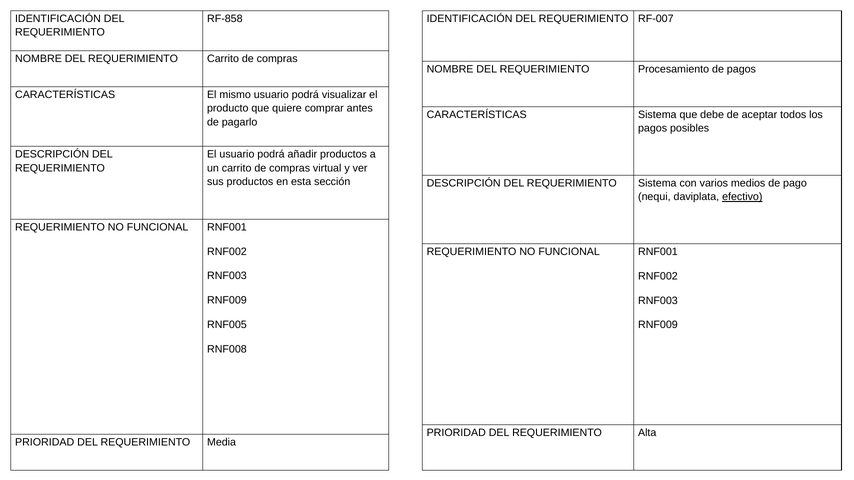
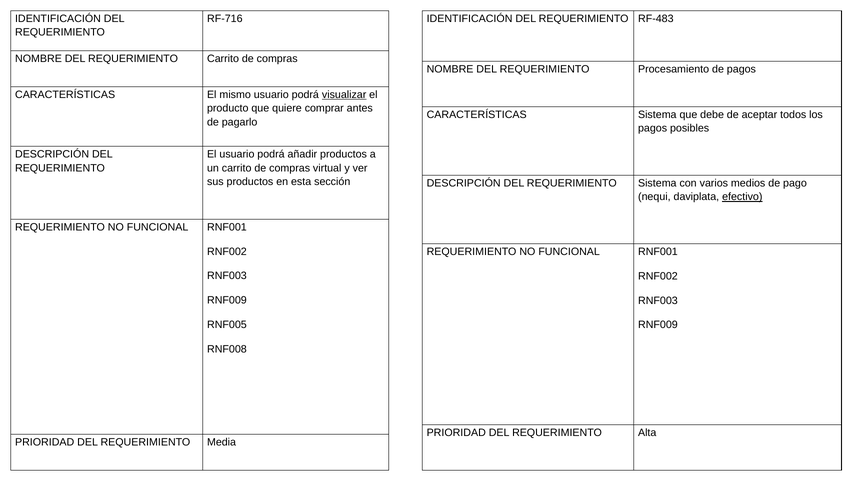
RF-858: RF-858 -> RF-716 (225, 19)
RF-007: RF-007 -> RF-483 (656, 19)
visualizar underline: none -> present (344, 95)
